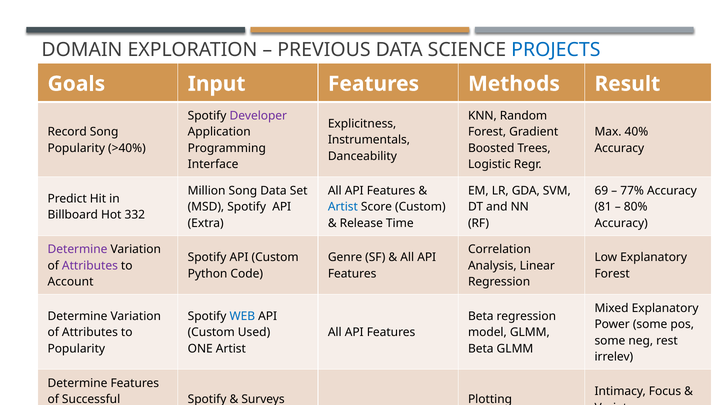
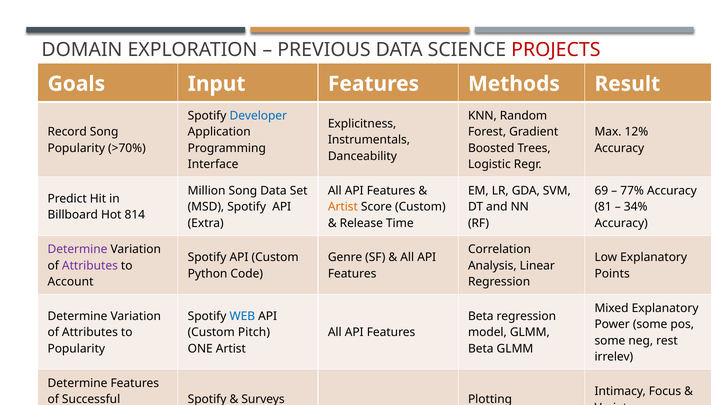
PROJECTS colour: blue -> red (556, 50)
Developer colour: purple -> blue (258, 116)
40%: 40% -> 12% (636, 132)
>40%: >40% -> >70% (127, 148)
Artist colour: blue -> orange (343, 207)
80%: 80% -> 34% (636, 207)
332: 332 -> 814 (135, 215)
Forest: Forest -> Points (612, 274)
Used: Used -> Pitch (254, 333)
